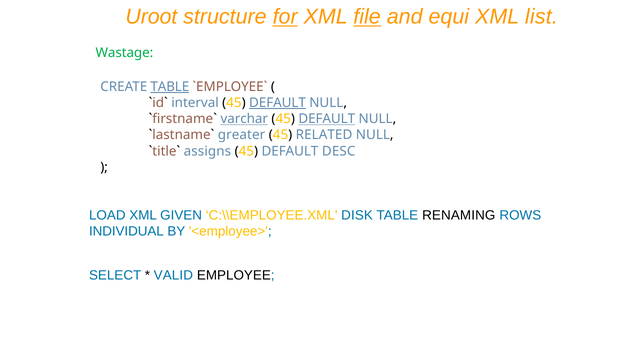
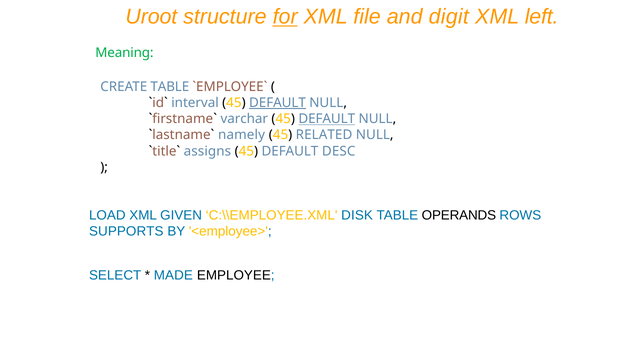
file underline: present -> none (367, 17)
equi: equi -> digit (449, 17)
list: list -> left (542, 17)
Wastage: Wastage -> Meaning (124, 53)
TABLE underline: present -> none (170, 87)
varchar underline: present -> none (244, 119)
greater: greater -> namely (242, 135)
RENAMING: RENAMING -> OPERANDS (459, 215)
INDIVIDUAL: INDIVIDUAL -> SUPPORTS (126, 232)
VALID: VALID -> MADE (173, 276)
